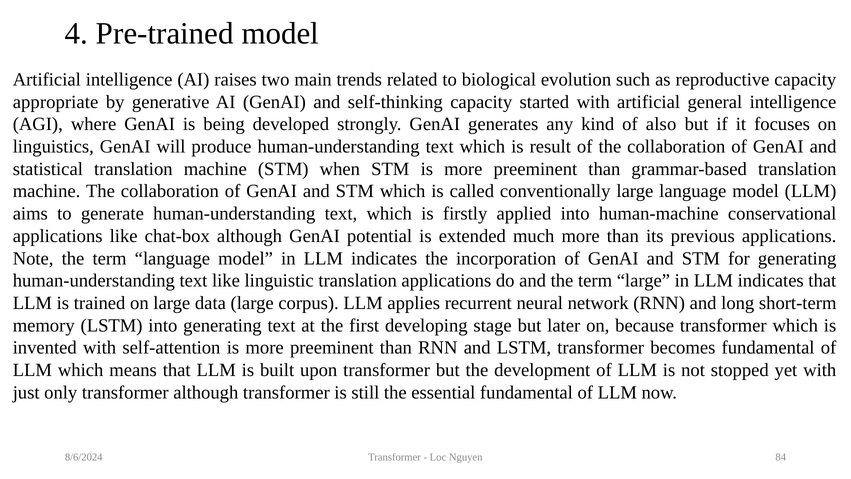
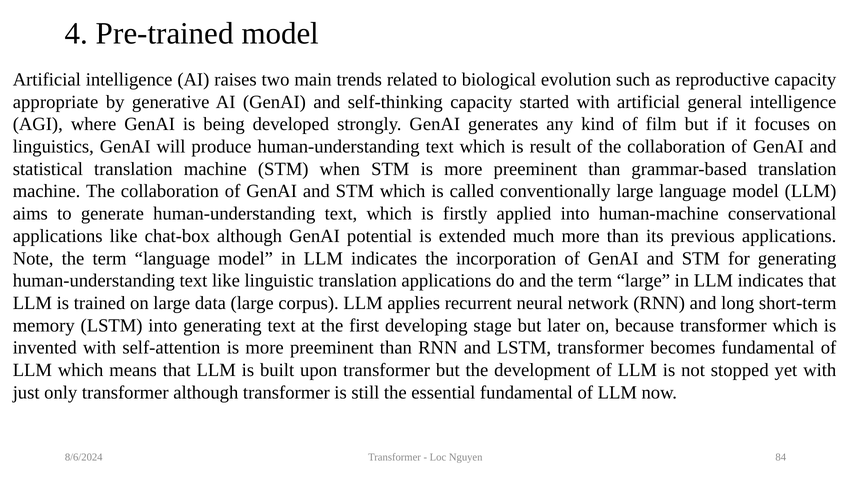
also: also -> film (661, 124)
